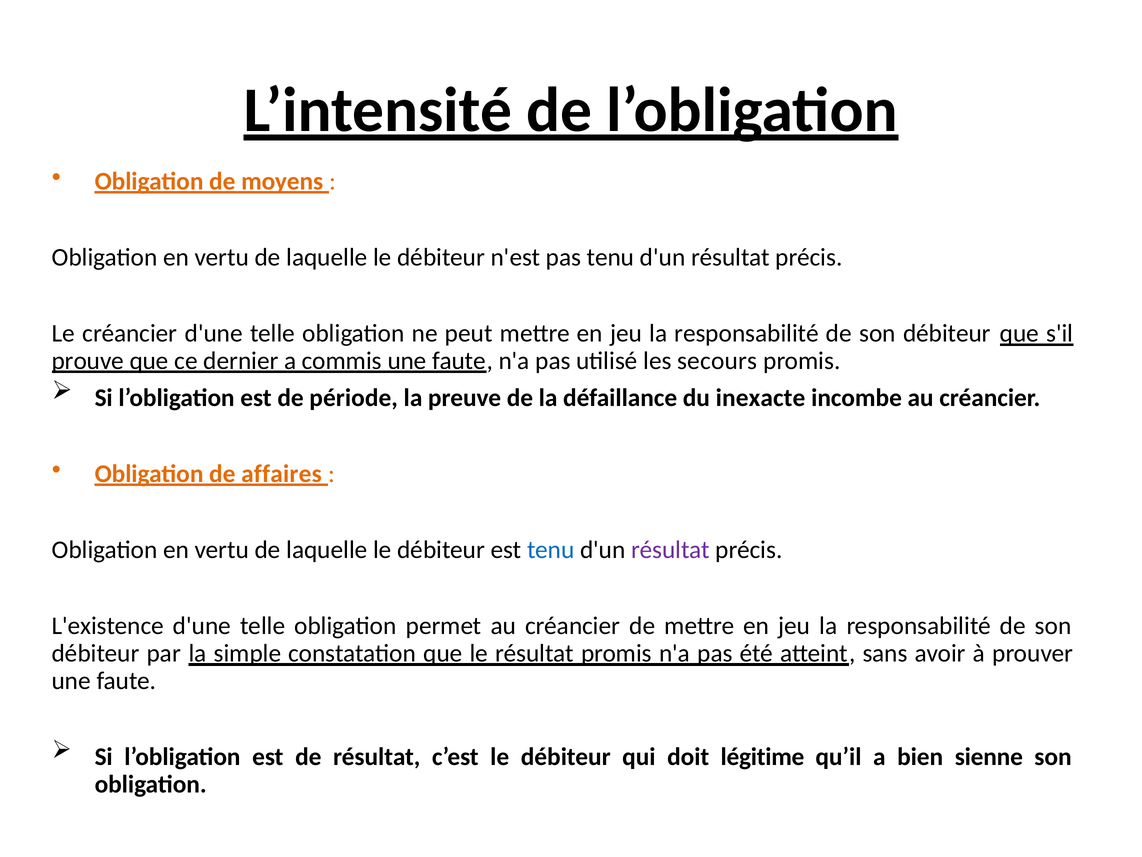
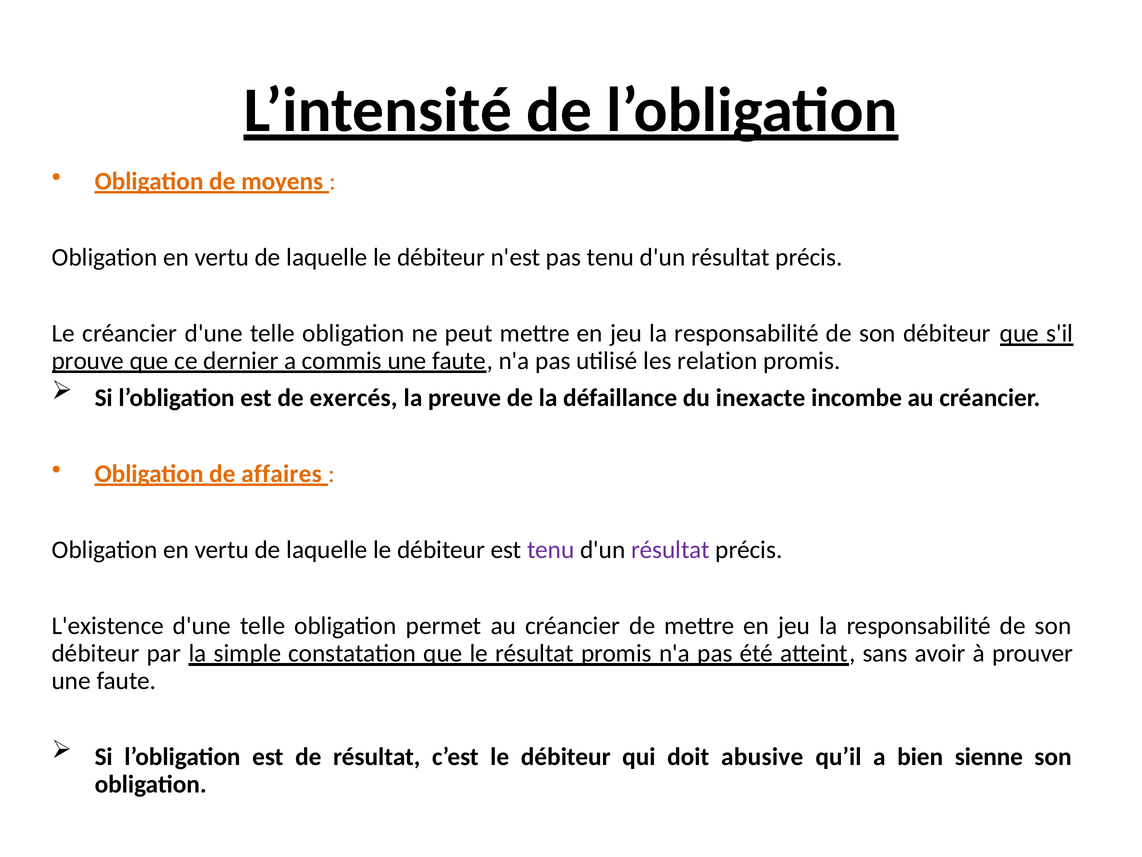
secours: secours -> relation (717, 361)
période: période -> exercés (354, 397)
tenu colour: blue -> purple (551, 550)
légitime: légitime -> abusive (762, 757)
